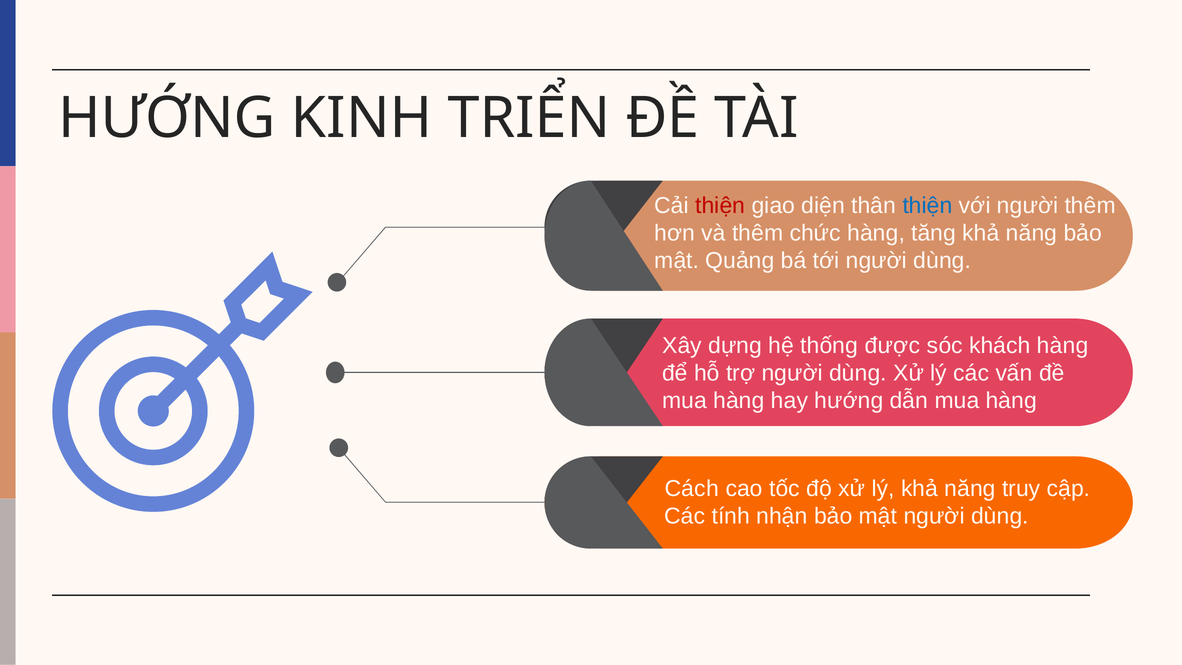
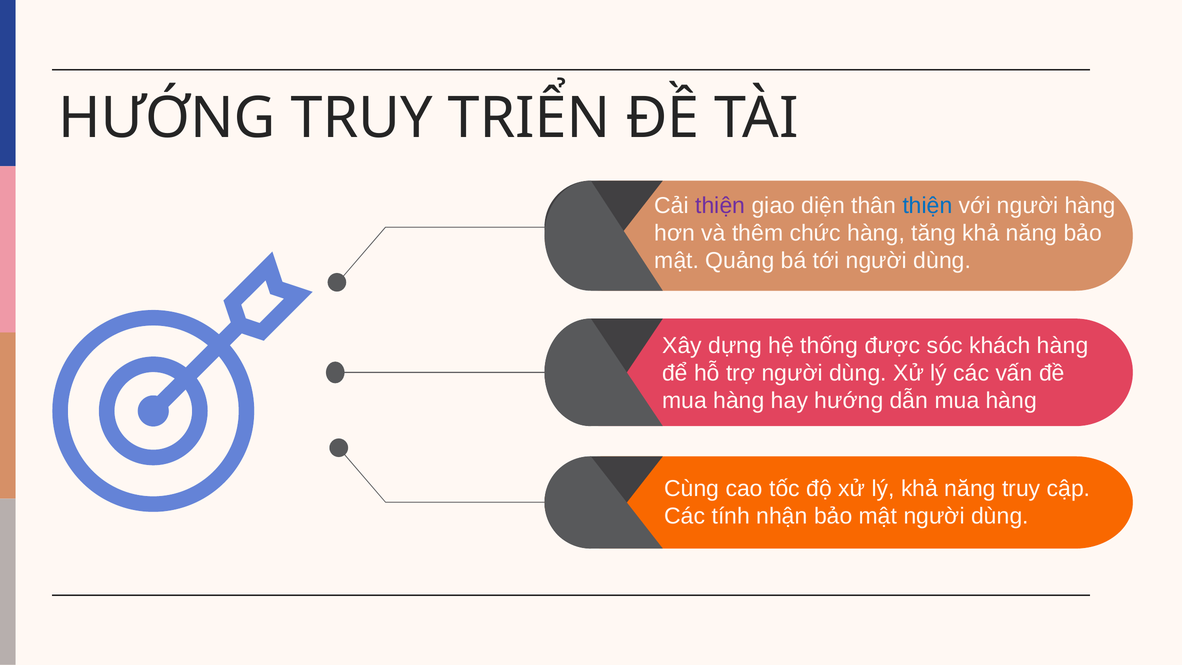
HƯỚNG KINH: KINH -> TRUY (362, 118)
thiện colour: red -> purple (720, 205)
người thêm: thêm -> hàng (1090, 205)
Cách: Cách -> Cùng (692, 489)
